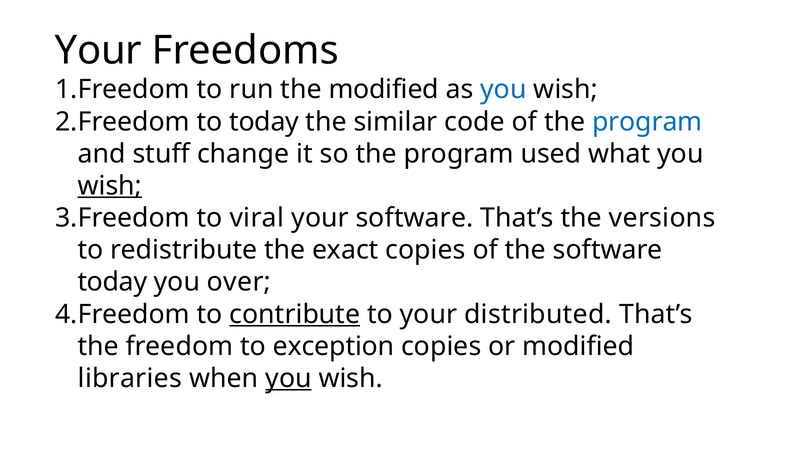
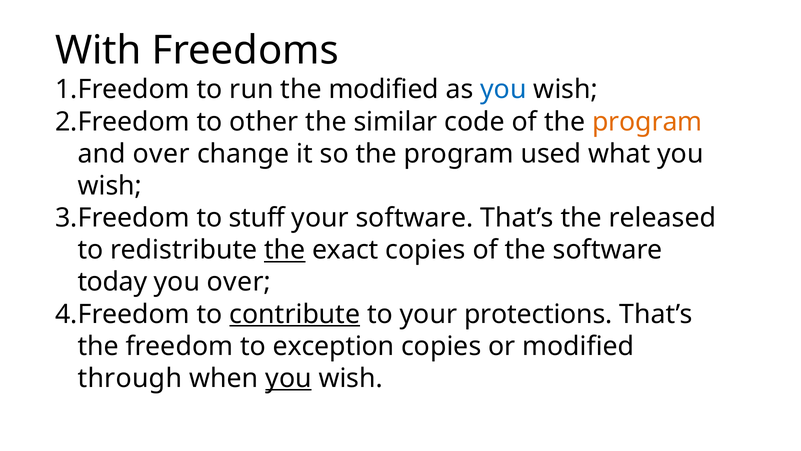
Your: Your -> With (98, 50)
to today: today -> other (264, 122)
program colour: blue -> orange (647, 122)
and stuff: stuff -> over (161, 154)
wish underline: present -> none (110, 186)
viral: viral -> stuff (257, 218)
versions: versions -> released (662, 218)
the underline: none -> present (285, 250)
distributed: distributed -> protections (538, 314)
libraries: libraries -> through (130, 378)
